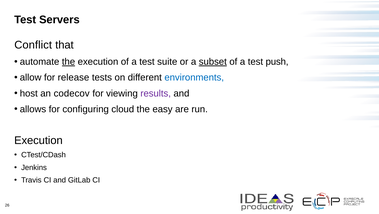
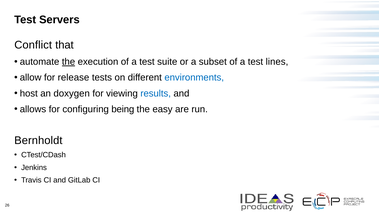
subset underline: present -> none (213, 62)
push: push -> lines (277, 62)
codecov: codecov -> doxygen (72, 93)
results colour: purple -> blue (156, 93)
cloud: cloud -> being (123, 109)
Execution: Execution -> Bernholdt (38, 140)
